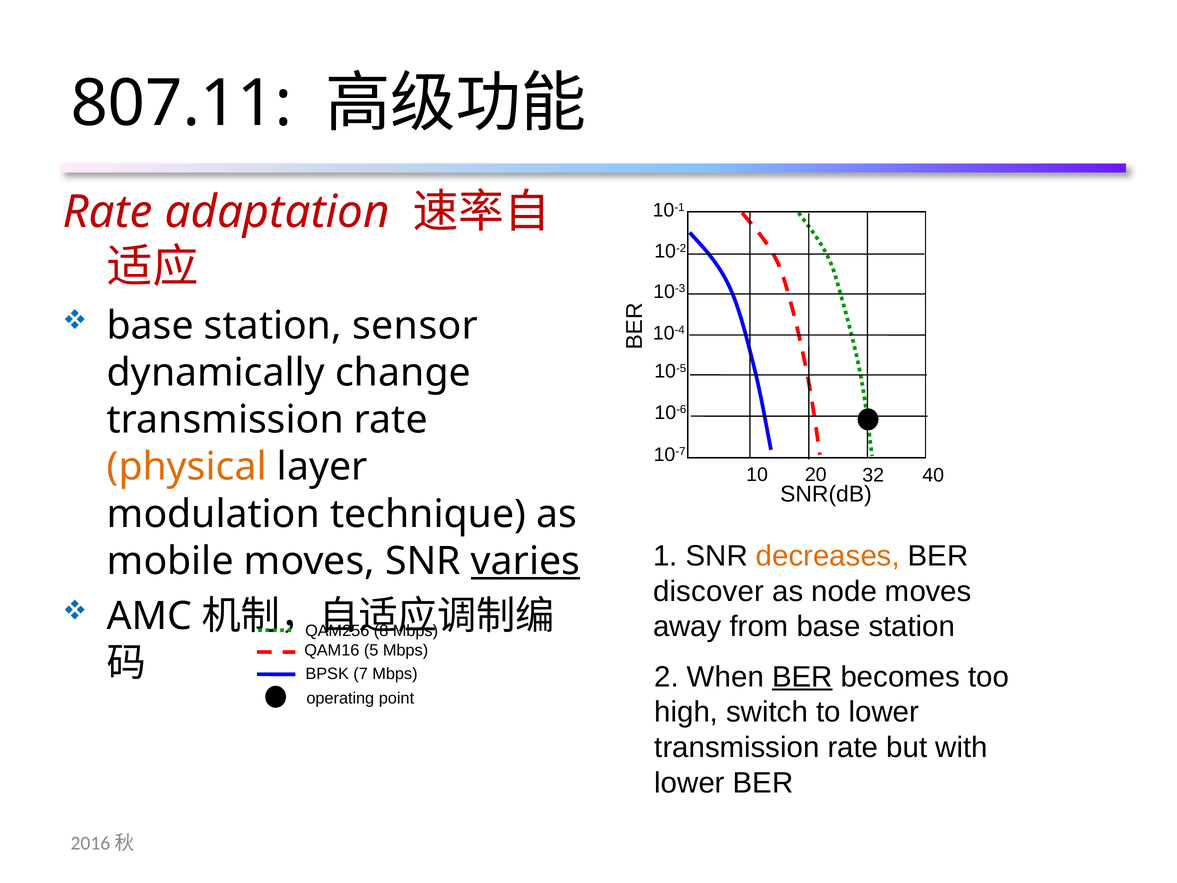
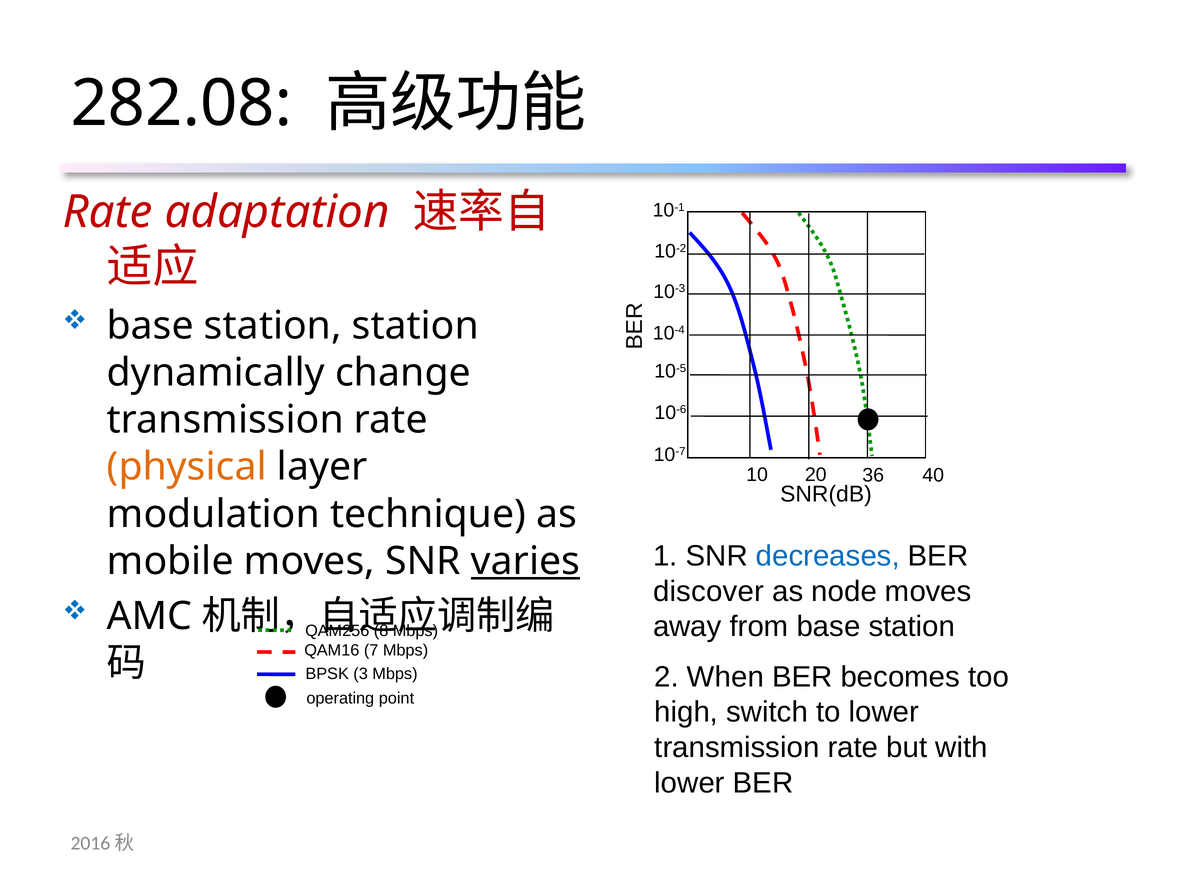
807.11: 807.11 -> 282.08 (181, 104)
station sensor: sensor -> station (415, 326)
32: 32 -> 36 (873, 475)
decreases colour: orange -> blue (828, 556)
5: 5 -> 7 (371, 650)
BER underline: present -> none (802, 677)
7: 7 -> 3 (361, 674)
